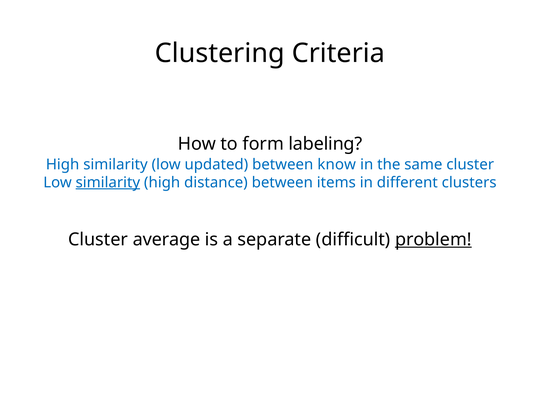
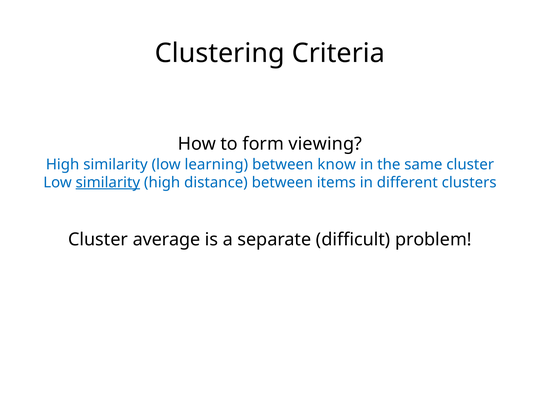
labeling: labeling -> viewing (325, 144)
updated: updated -> learning (216, 164)
problem underline: present -> none (433, 239)
